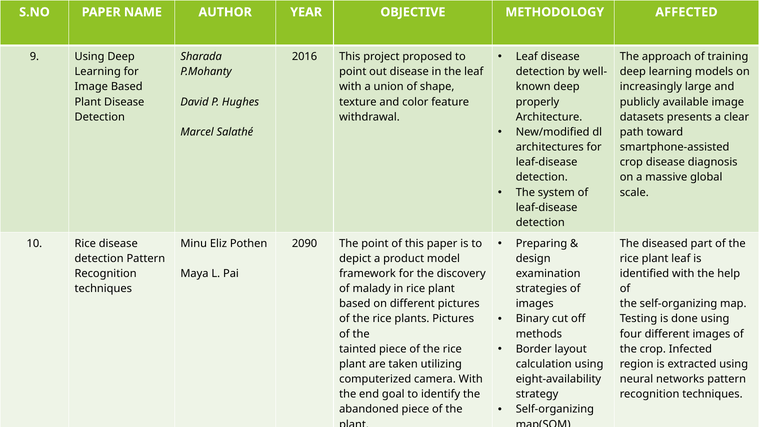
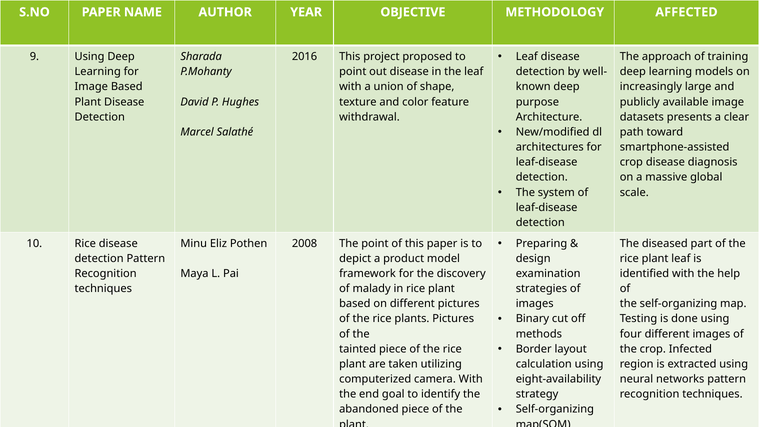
properly: properly -> purpose (537, 102)
2090: 2090 -> 2008 (305, 243)
